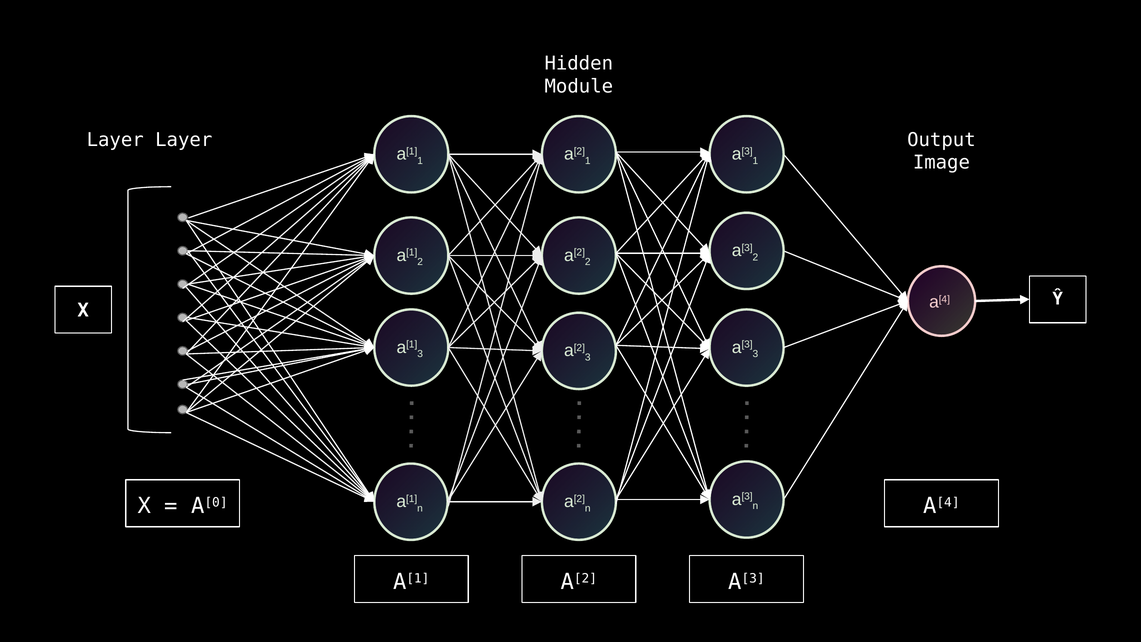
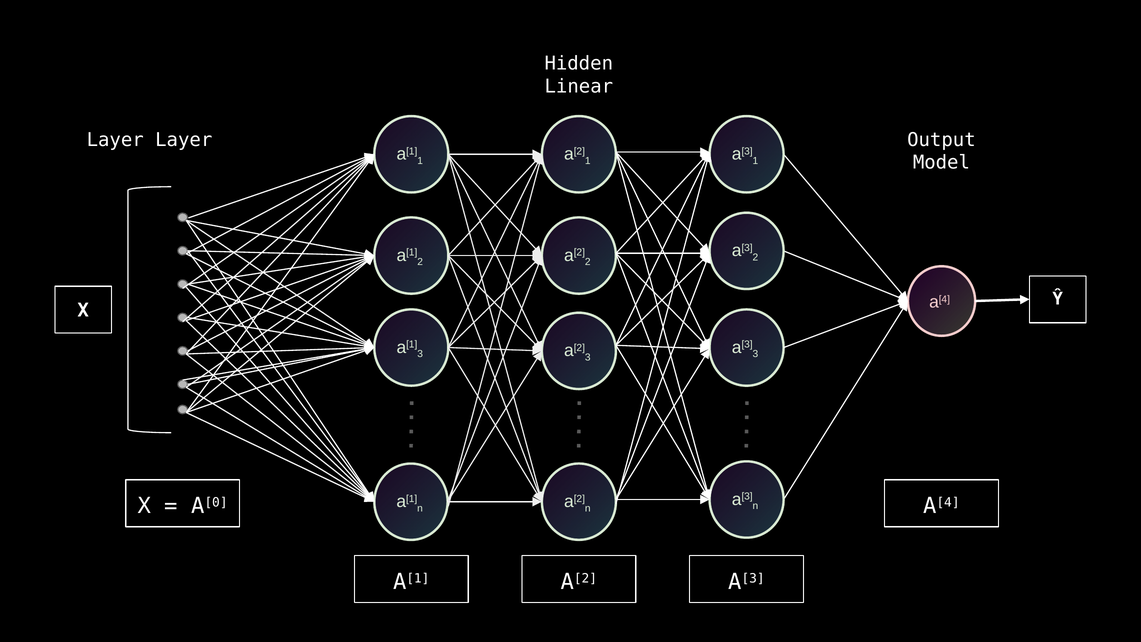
Module: Module -> Linear (579, 86)
Image: Image -> Model (941, 163)
